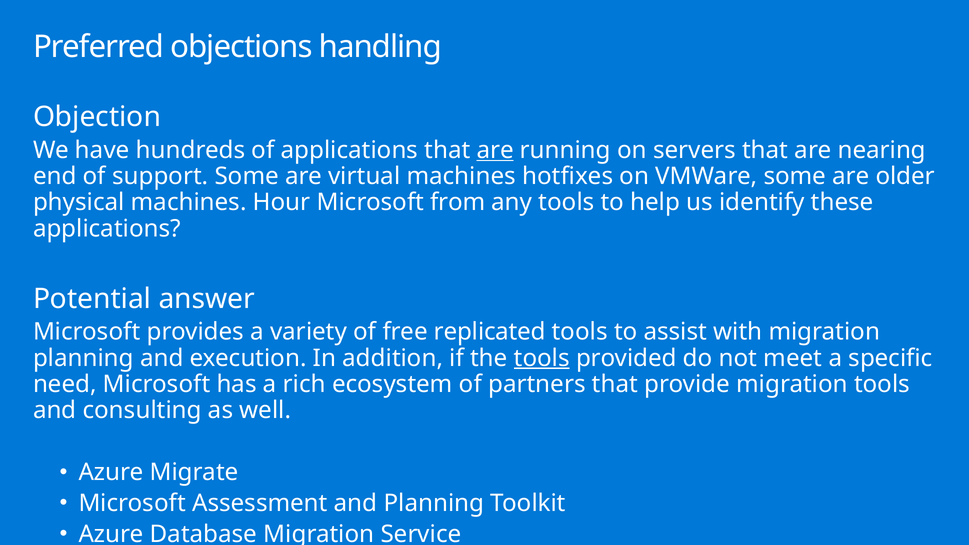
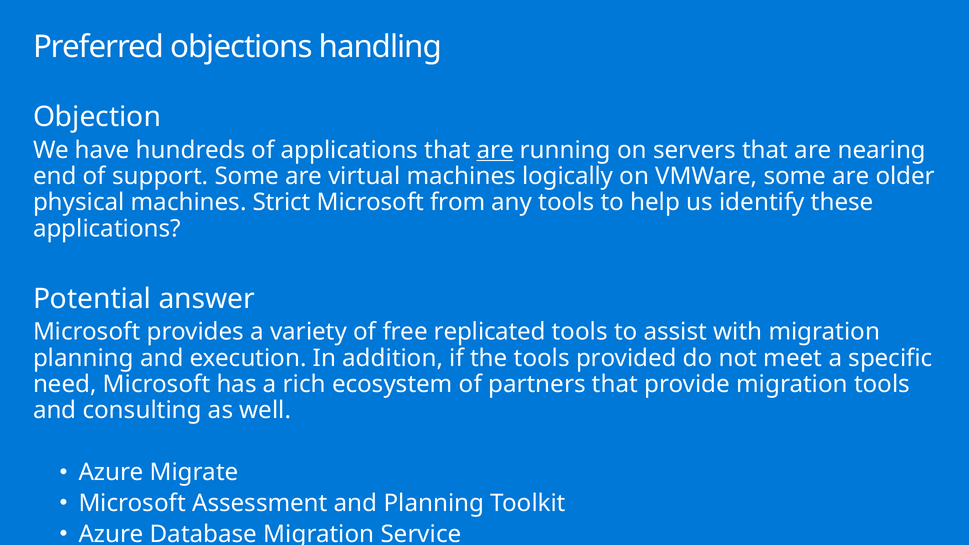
hotfixes: hotfixes -> logically (568, 176)
Hour: Hour -> Strict (282, 202)
tools underline: present -> none (542, 358)
